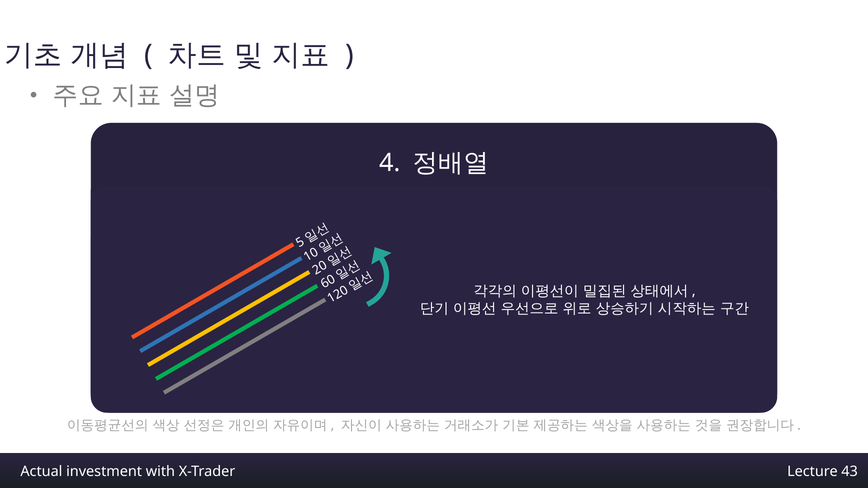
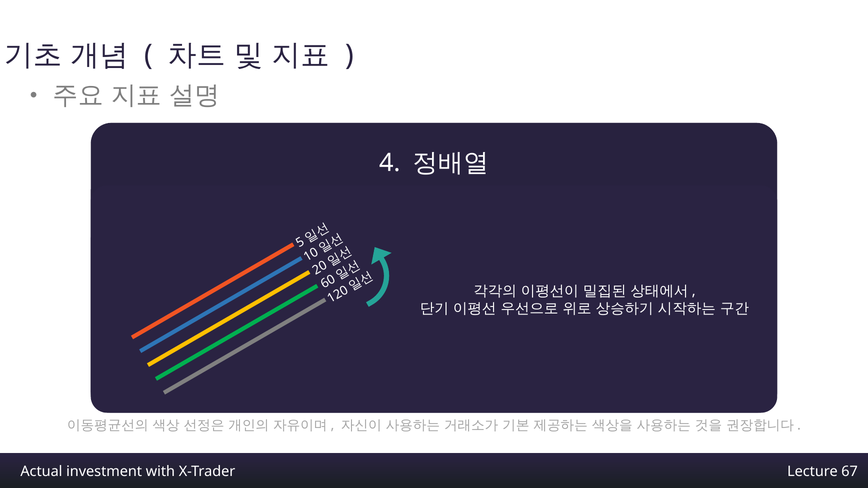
43: 43 -> 67 (850, 472)
